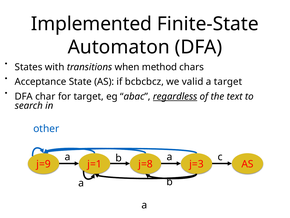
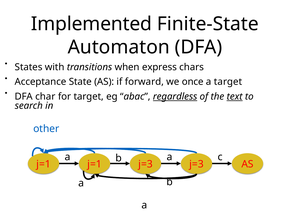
method: method -> express (159, 67)
bcbcbcz: bcbcbcz -> forward (144, 82)
valid: valid -> once (193, 82)
text underline: none -> present (235, 96)
j=9: j=9 -> j=1 (44, 164)
j=1 j=8: j=8 -> j=3 (146, 164)
